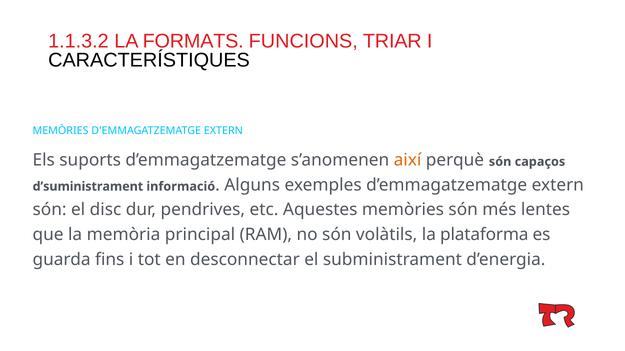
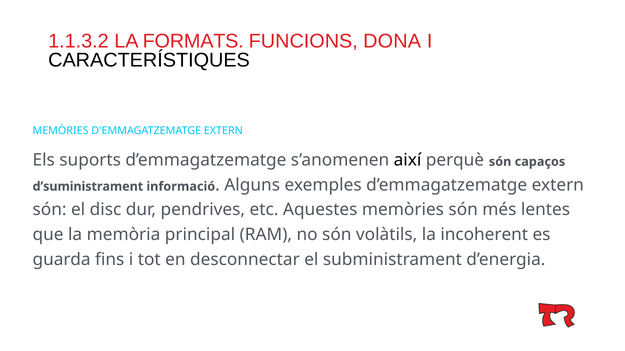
TRIAR: TRIAR -> DONA (392, 41)
així colour: orange -> black (408, 160)
plataforma: plataforma -> incoherent (484, 235)
